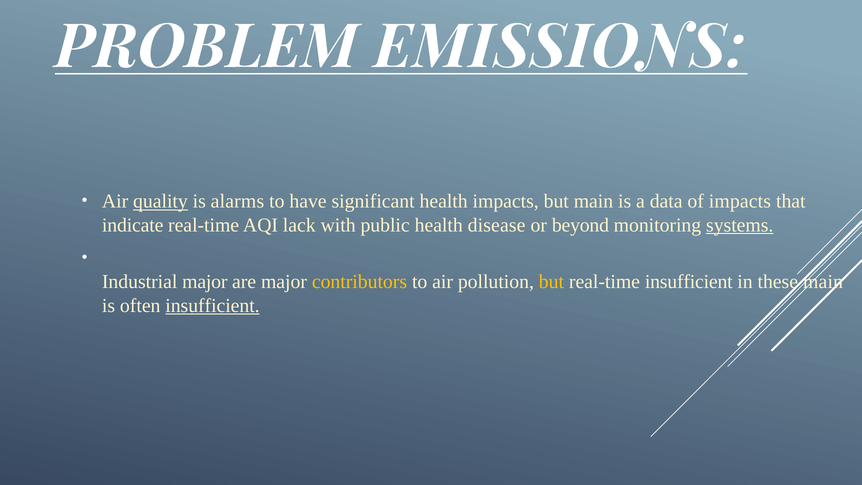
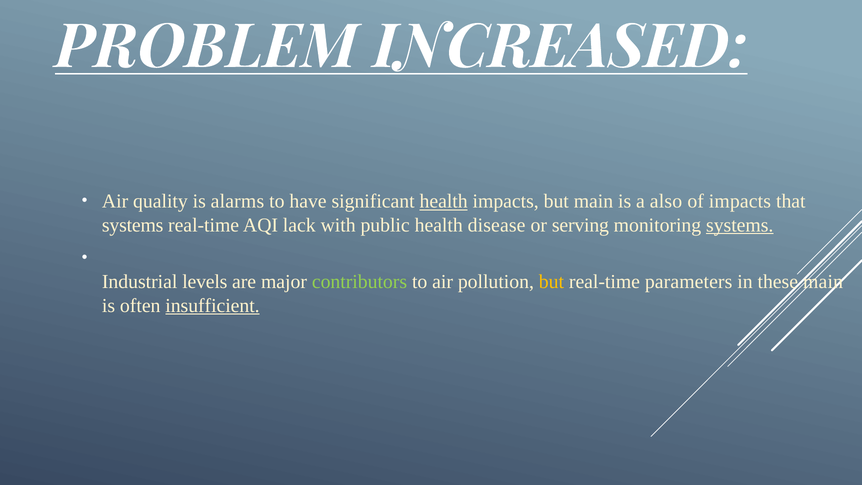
EMISSIONS: EMISSIONS -> INCREASED (560, 47)
quality underline: present -> none (160, 201)
health underline: none -> present (444, 201)
data: data -> also (666, 201)
indicate: indicate -> systems (133, 225)
beyond: beyond -> serving (580, 225)
Industrial major: major -> levels (205, 282)
contributors colour: yellow -> light green (360, 282)
real-time insufficient: insufficient -> parameters (689, 282)
